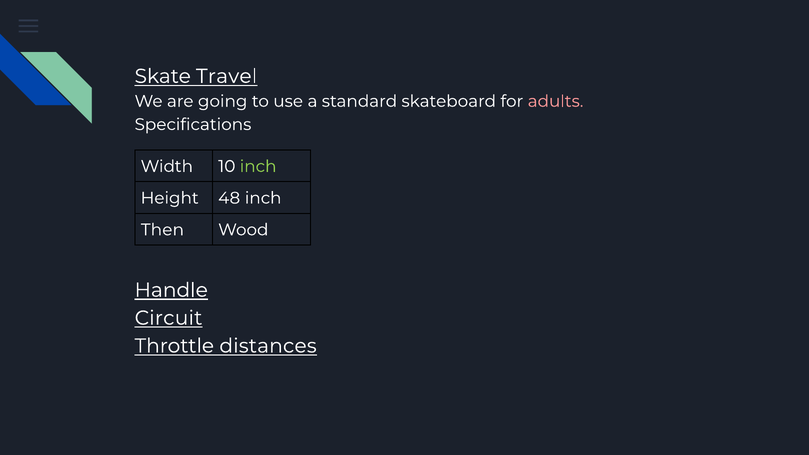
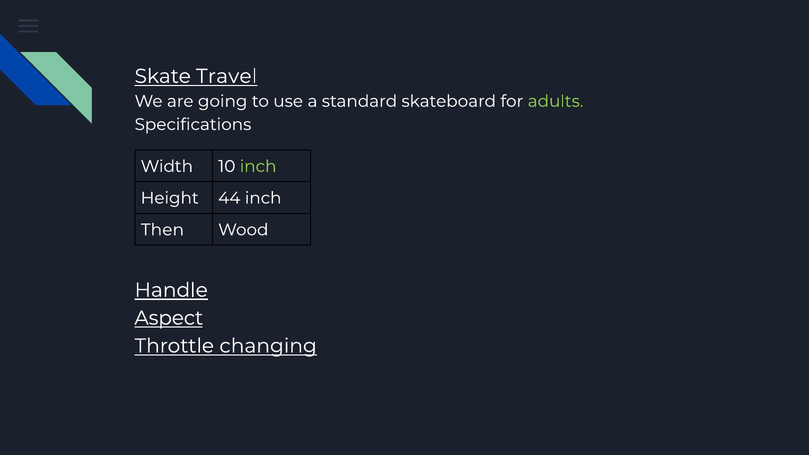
adults colour: pink -> light green (556, 101)
48: 48 -> 44 (229, 198)
Circuit: Circuit -> Aspect (169, 318)
distances: distances -> changing (268, 346)
